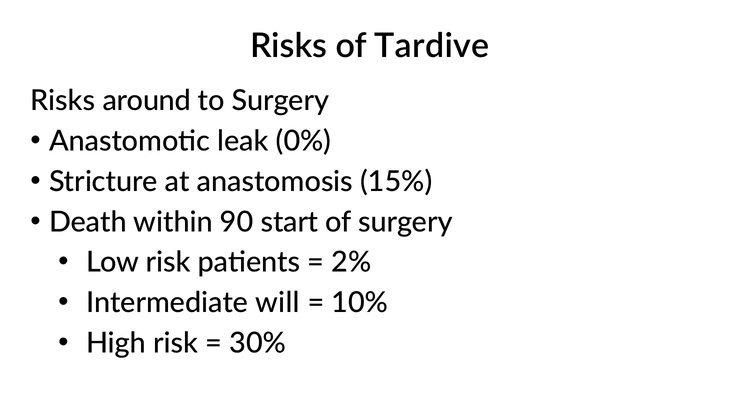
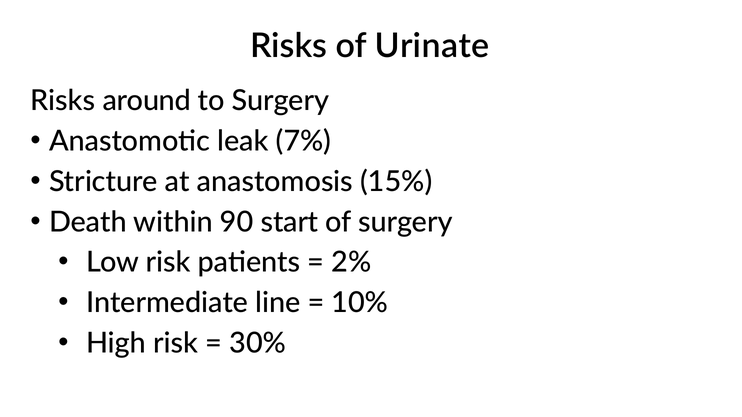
Tardive: Tardive -> Urinate (432, 46)
0%: 0% -> 7% (303, 141)
will: will -> line (278, 303)
